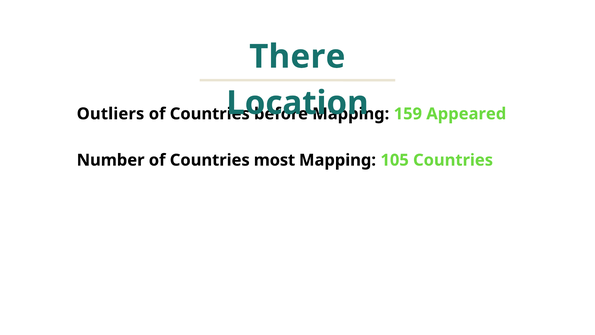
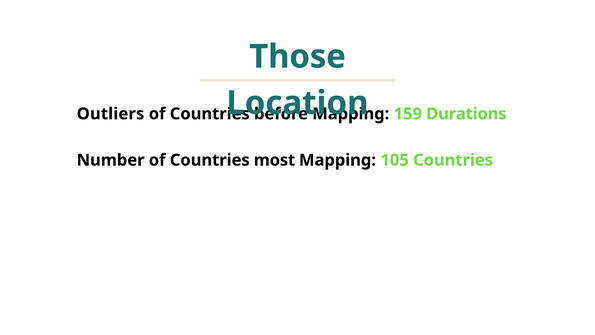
There: There -> Those (298, 57)
Appeared: Appeared -> Durations (466, 114)
